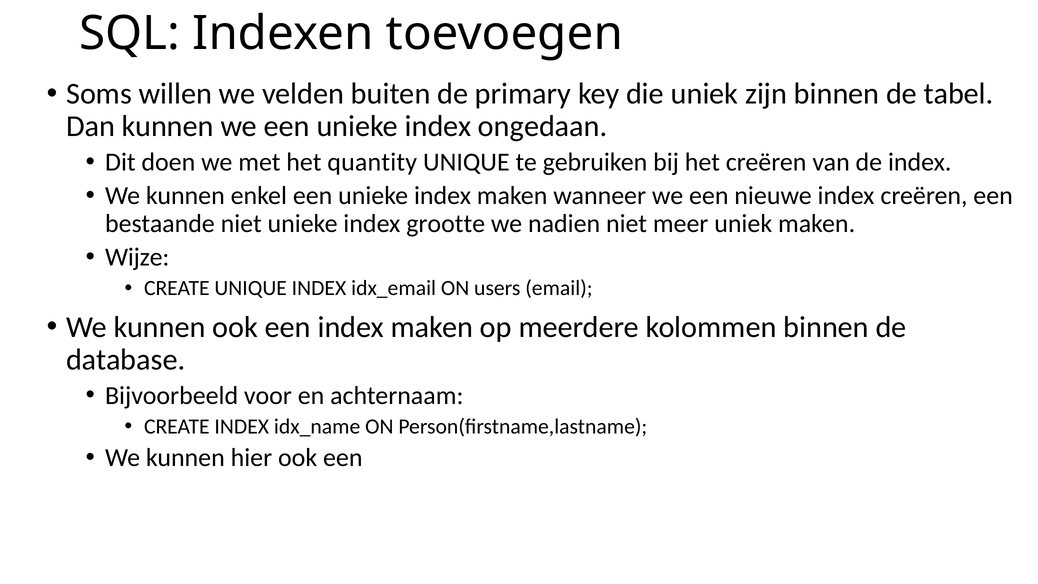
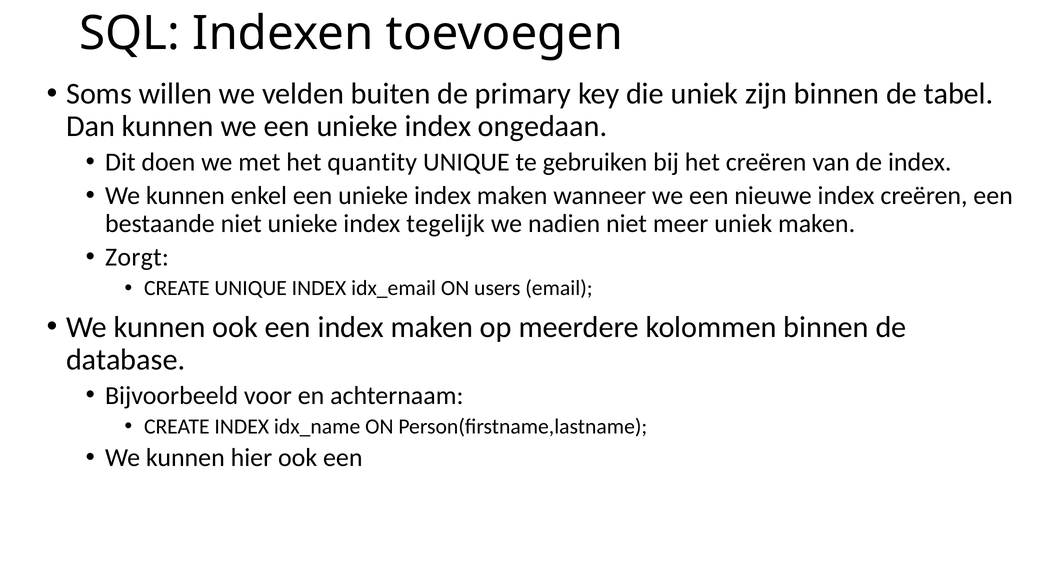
grootte: grootte -> tegelijk (446, 224)
Wijze: Wijze -> Zorgt (137, 257)
